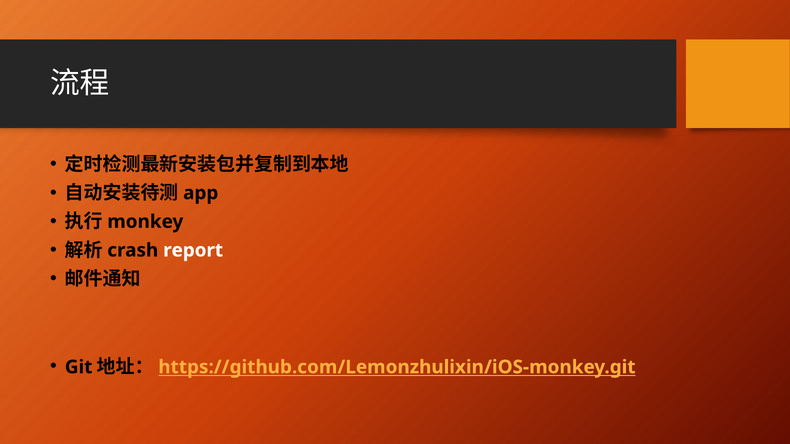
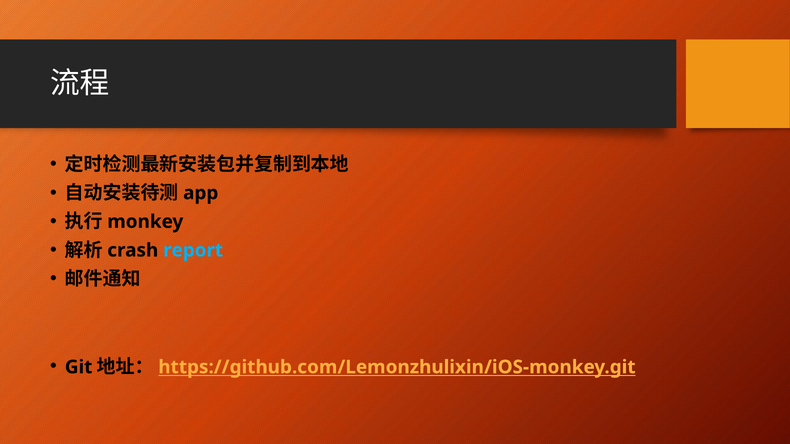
report colour: white -> light blue (193, 250)
